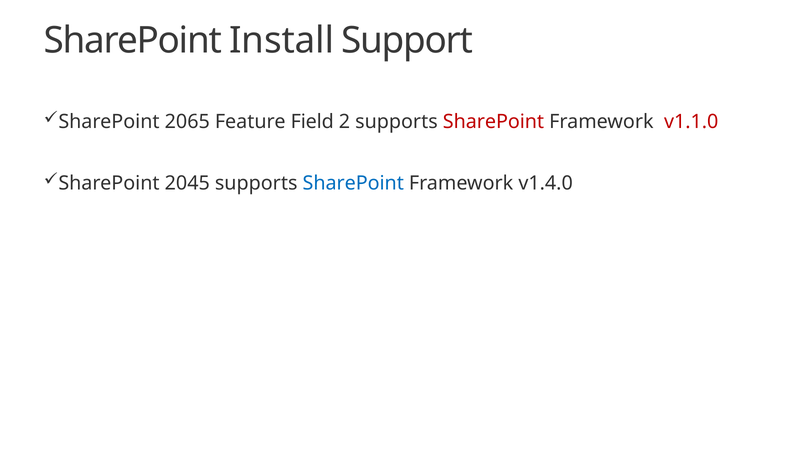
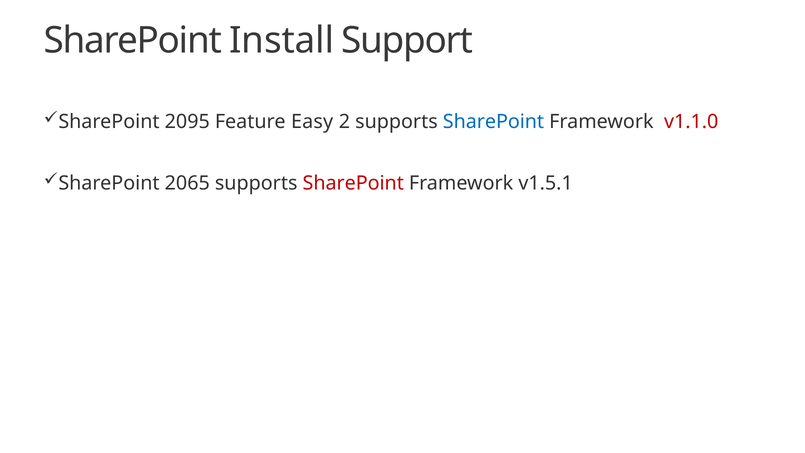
2065: 2065 -> 2095 (187, 122)
Field: Field -> Easy (312, 122)
SharePoint colour: red -> blue (493, 122)
2045: 2045 -> 2065 (187, 183)
SharePoint colour: blue -> red (353, 183)
v1.4.0: v1.4.0 -> v1.5.1 (546, 183)
